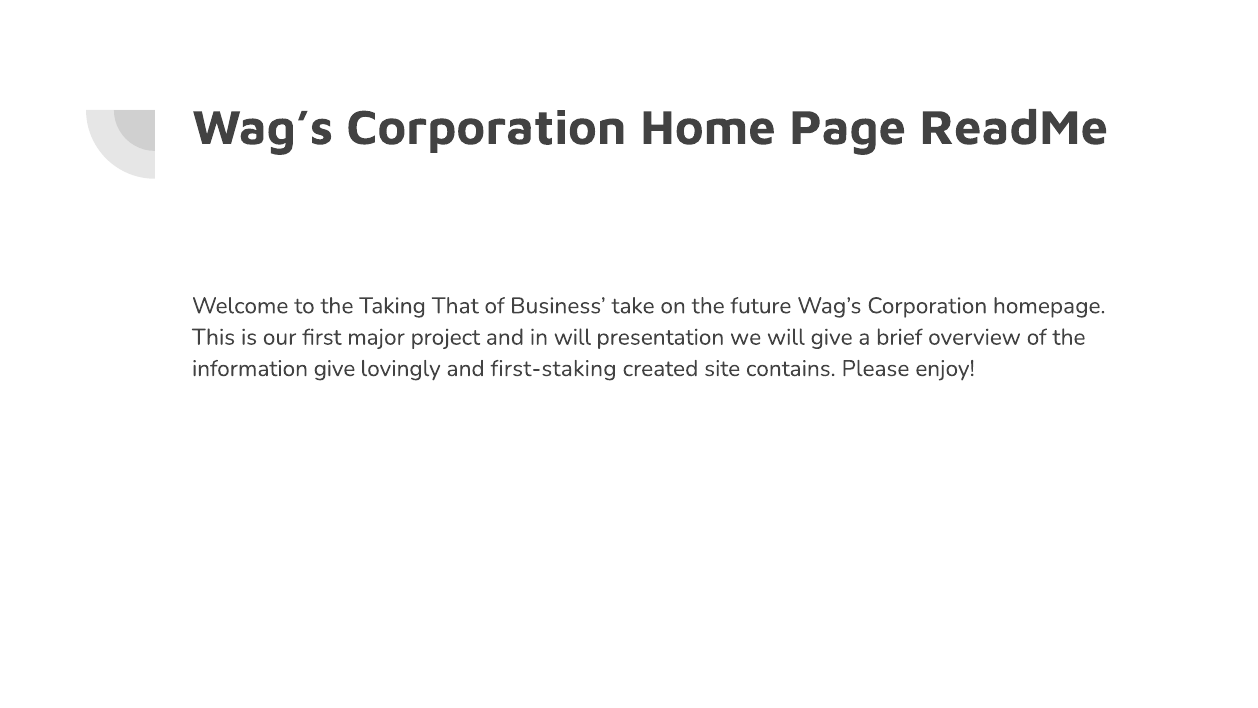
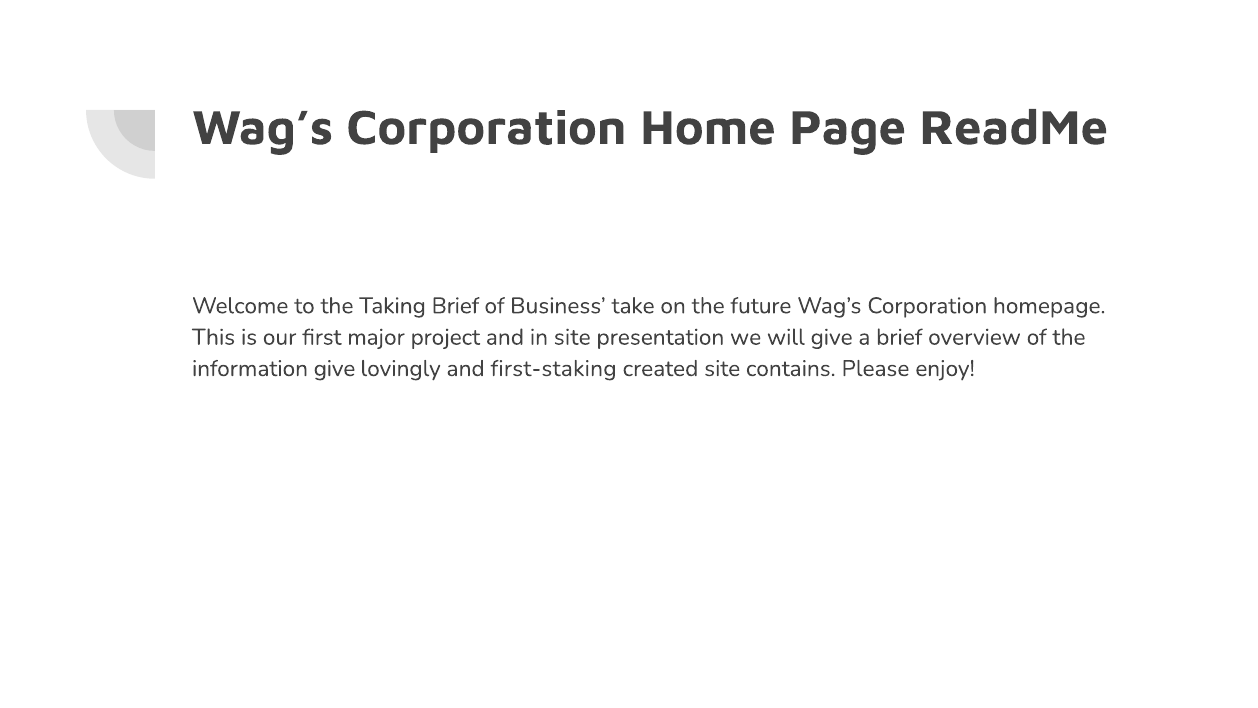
Taking That: That -> Brief (455, 306)
in will: will -> site (572, 337)
